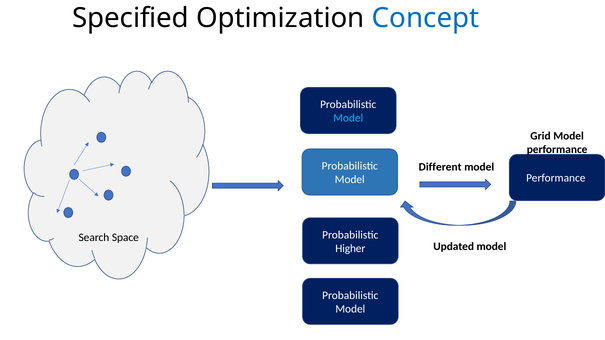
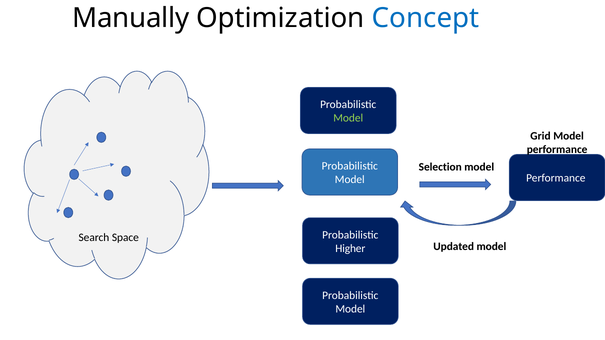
Specified: Specified -> Manually (131, 18)
Model colour: light blue -> light green (348, 118)
Different: Different -> Selection (440, 167)
